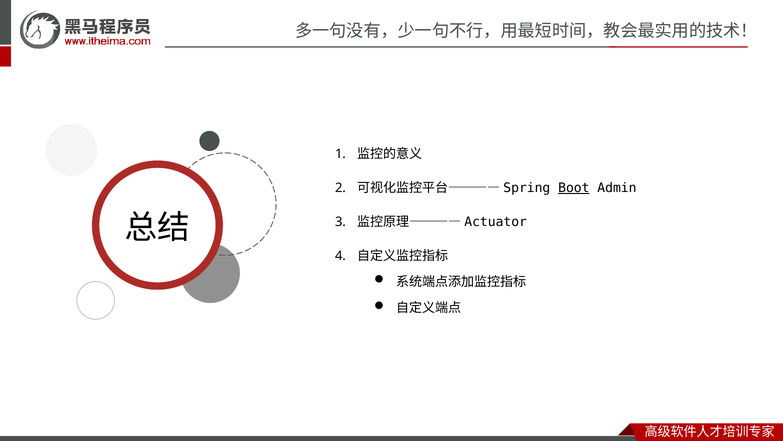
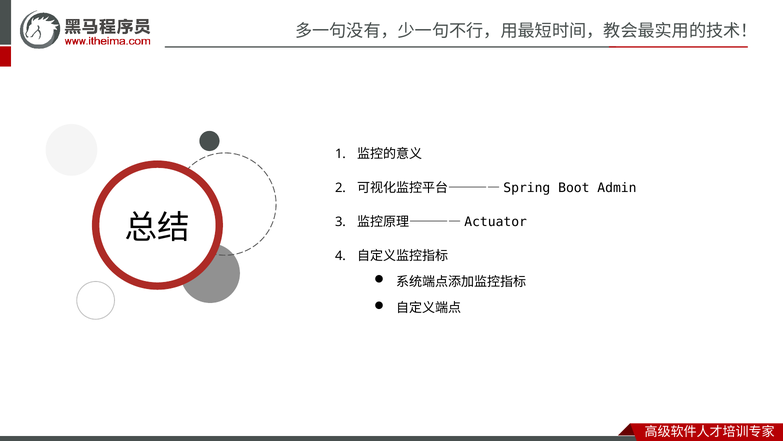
Boot underline: present -> none (574, 188)
